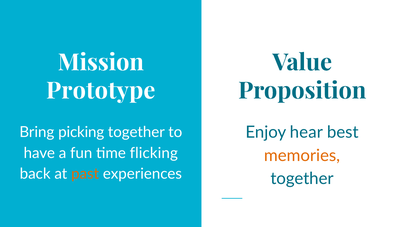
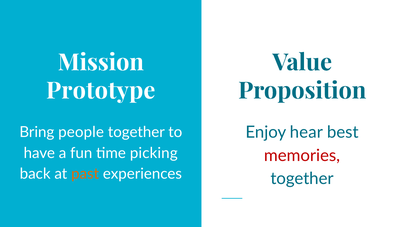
picking: picking -> people (81, 132)
flicking: flicking -> picking (154, 153)
memories colour: orange -> red (302, 155)
